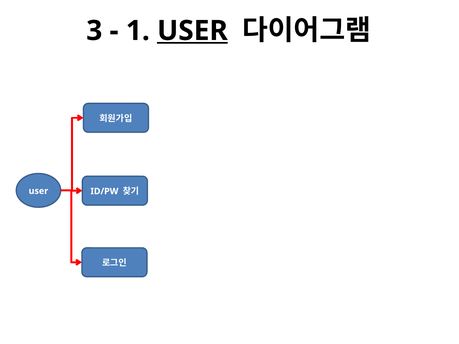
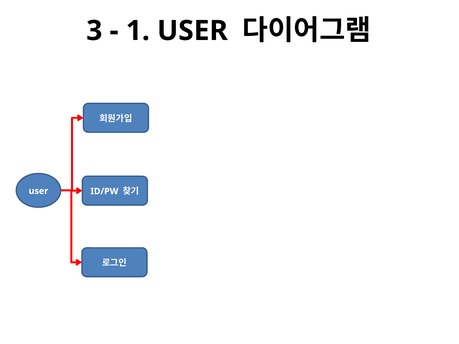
USER underline: present -> none (192, 31)
